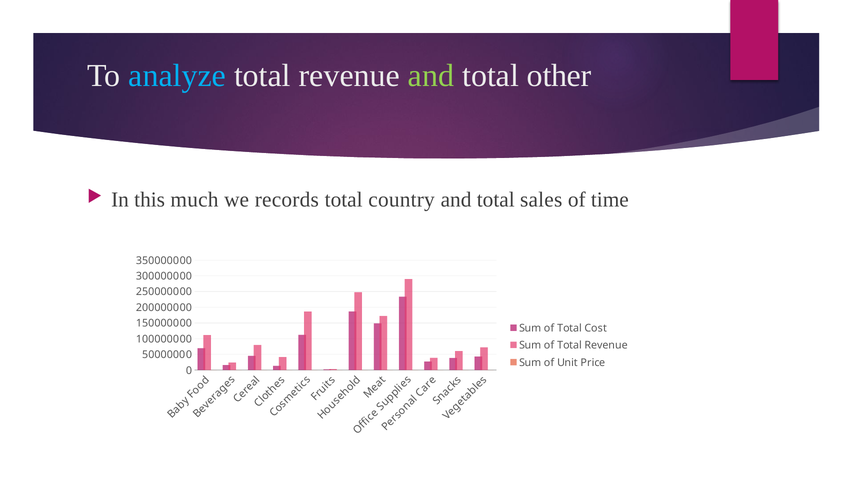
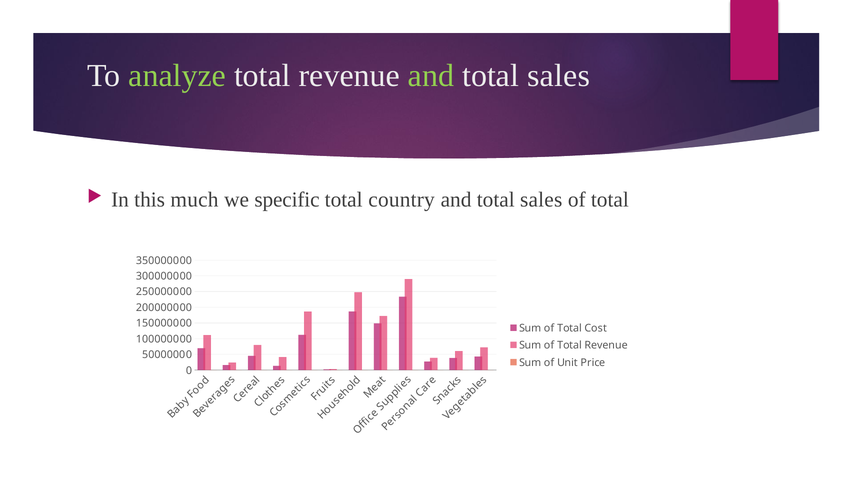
analyze colour: light blue -> light green (177, 76)
other: other -> sales (559, 76)
records: records -> specific (287, 200)
time: time -> total (610, 200)
